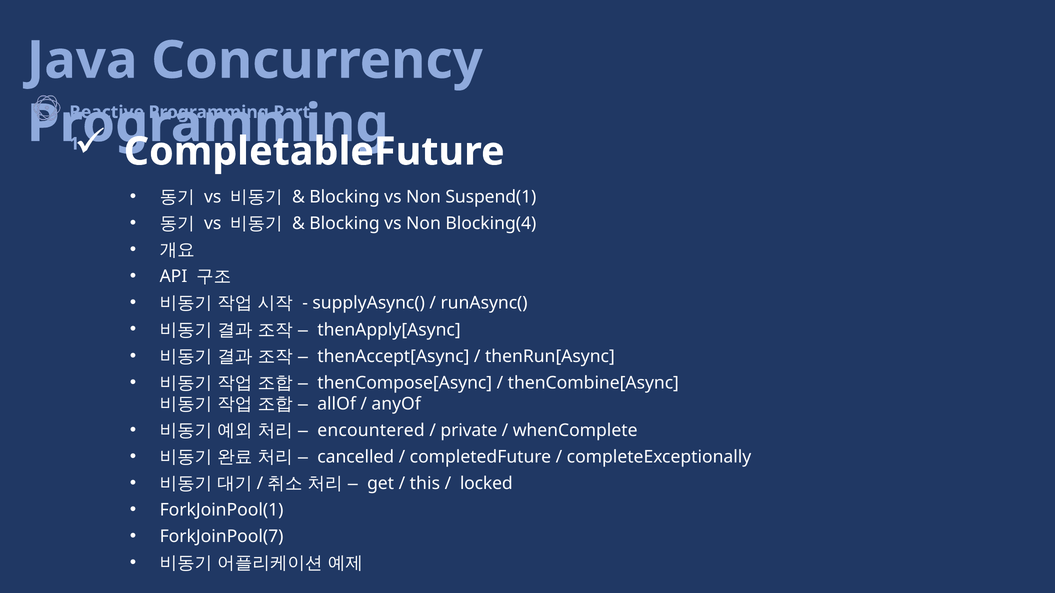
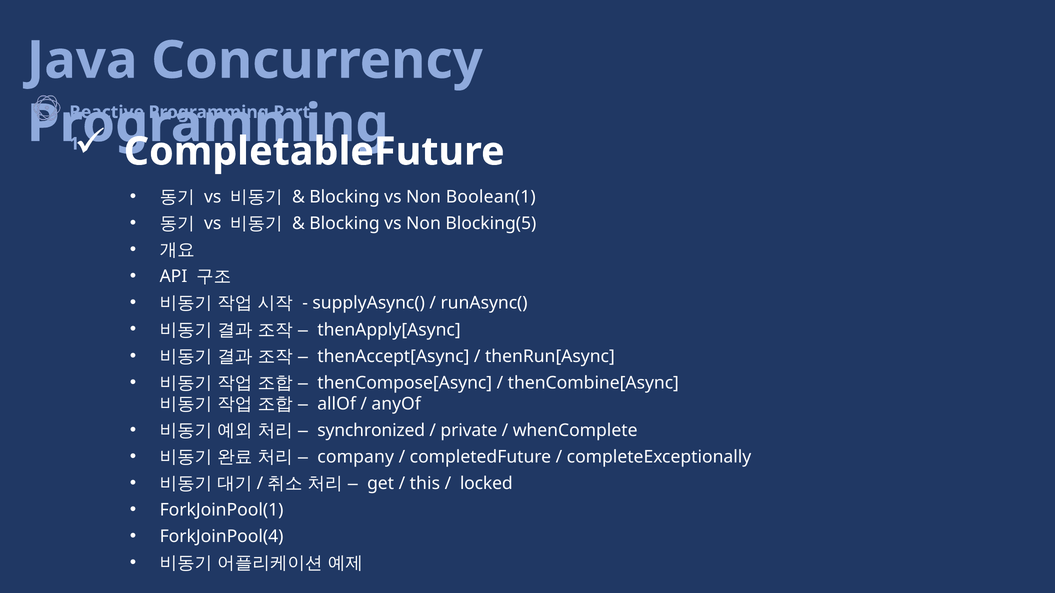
Suspend(1: Suspend(1 -> Boolean(1 (491, 197)
Blocking(4: Blocking(4 -> Blocking(5 (491, 224)
encountered: encountered -> synchronized (371, 431)
cancelled: cancelled -> company (356, 457)
ForkJoinPool(7: ForkJoinPool(7 -> ForkJoinPool(4 (222, 537)
